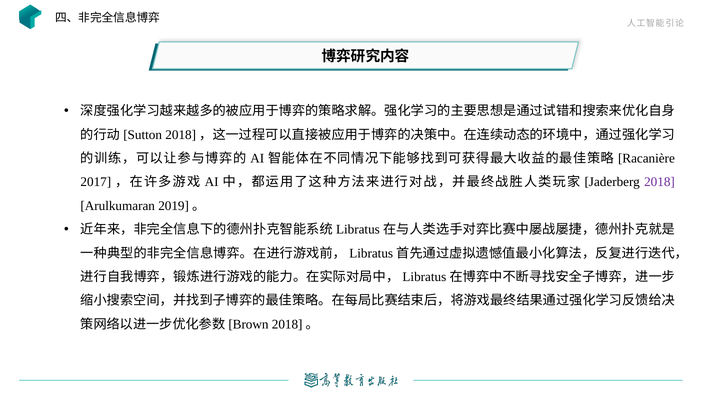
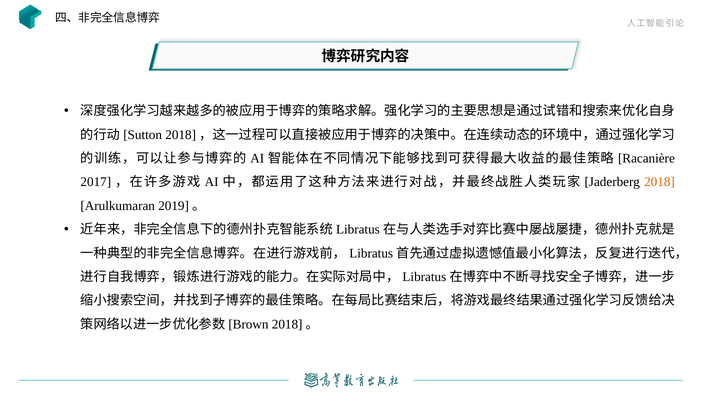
2018 colour: purple -> orange (660, 182)
